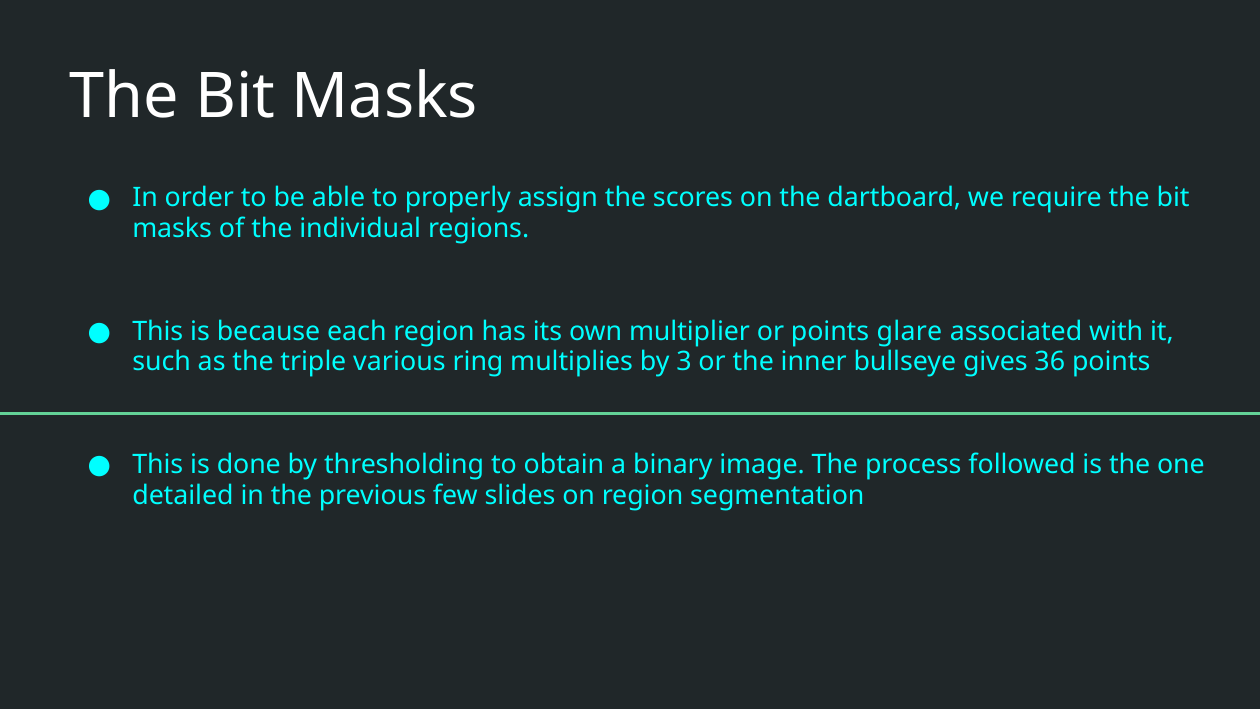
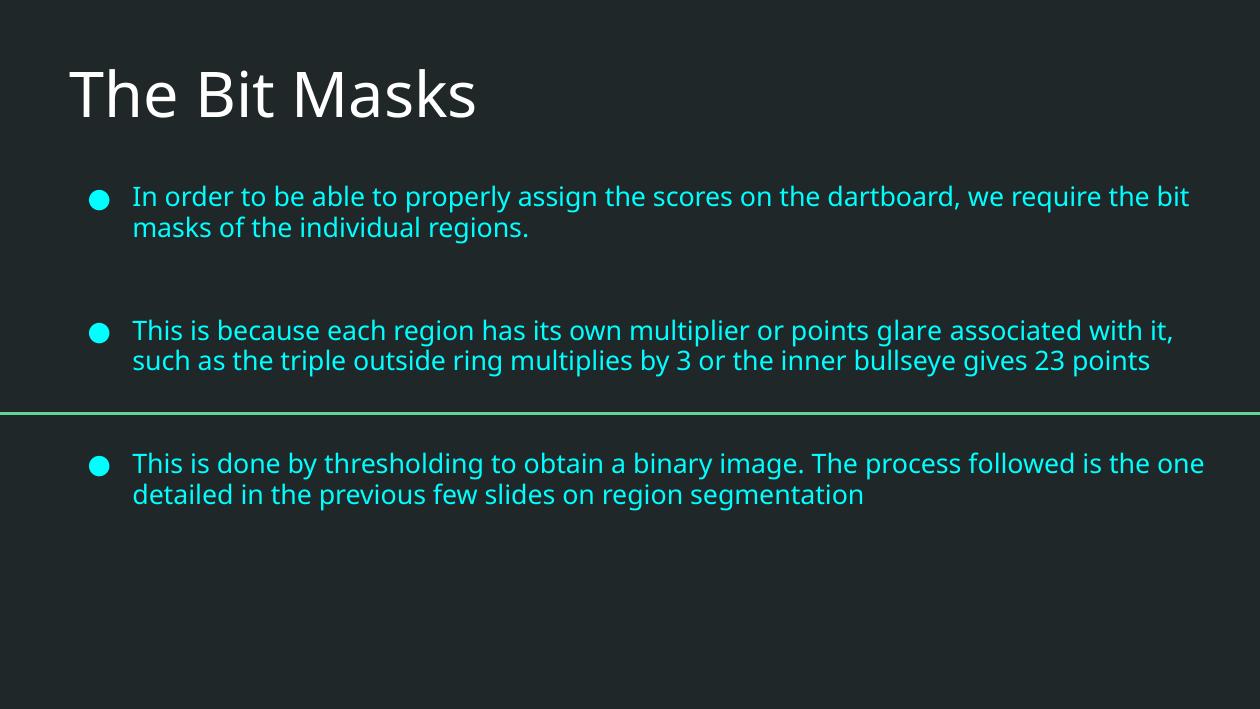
various: various -> outside (400, 362)
36: 36 -> 23 (1050, 362)
